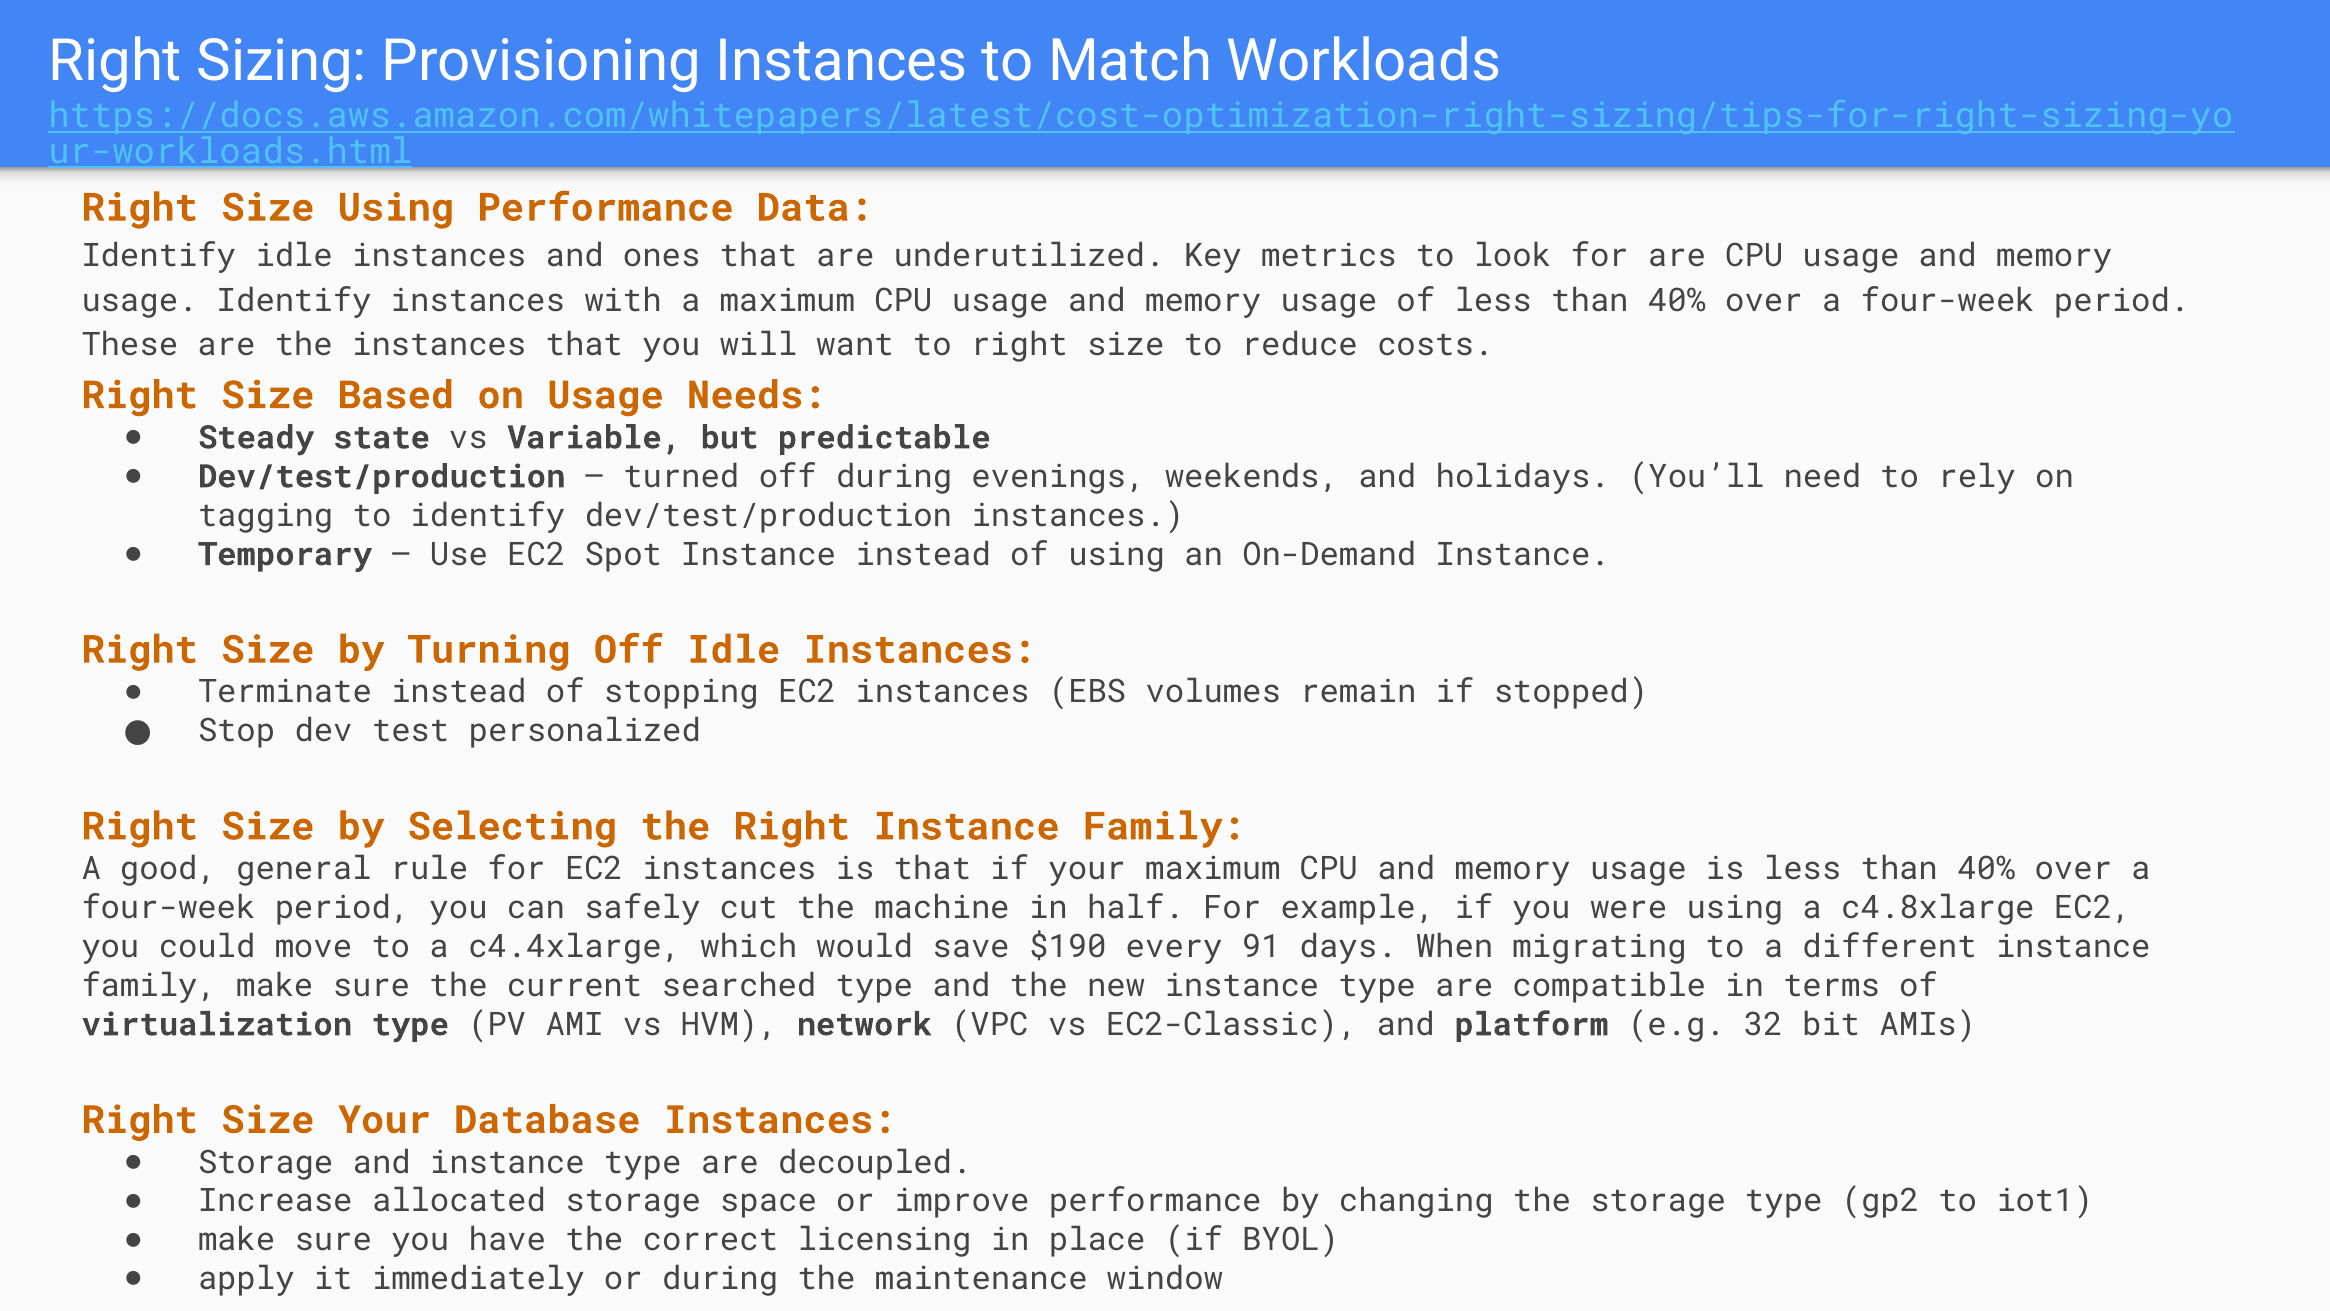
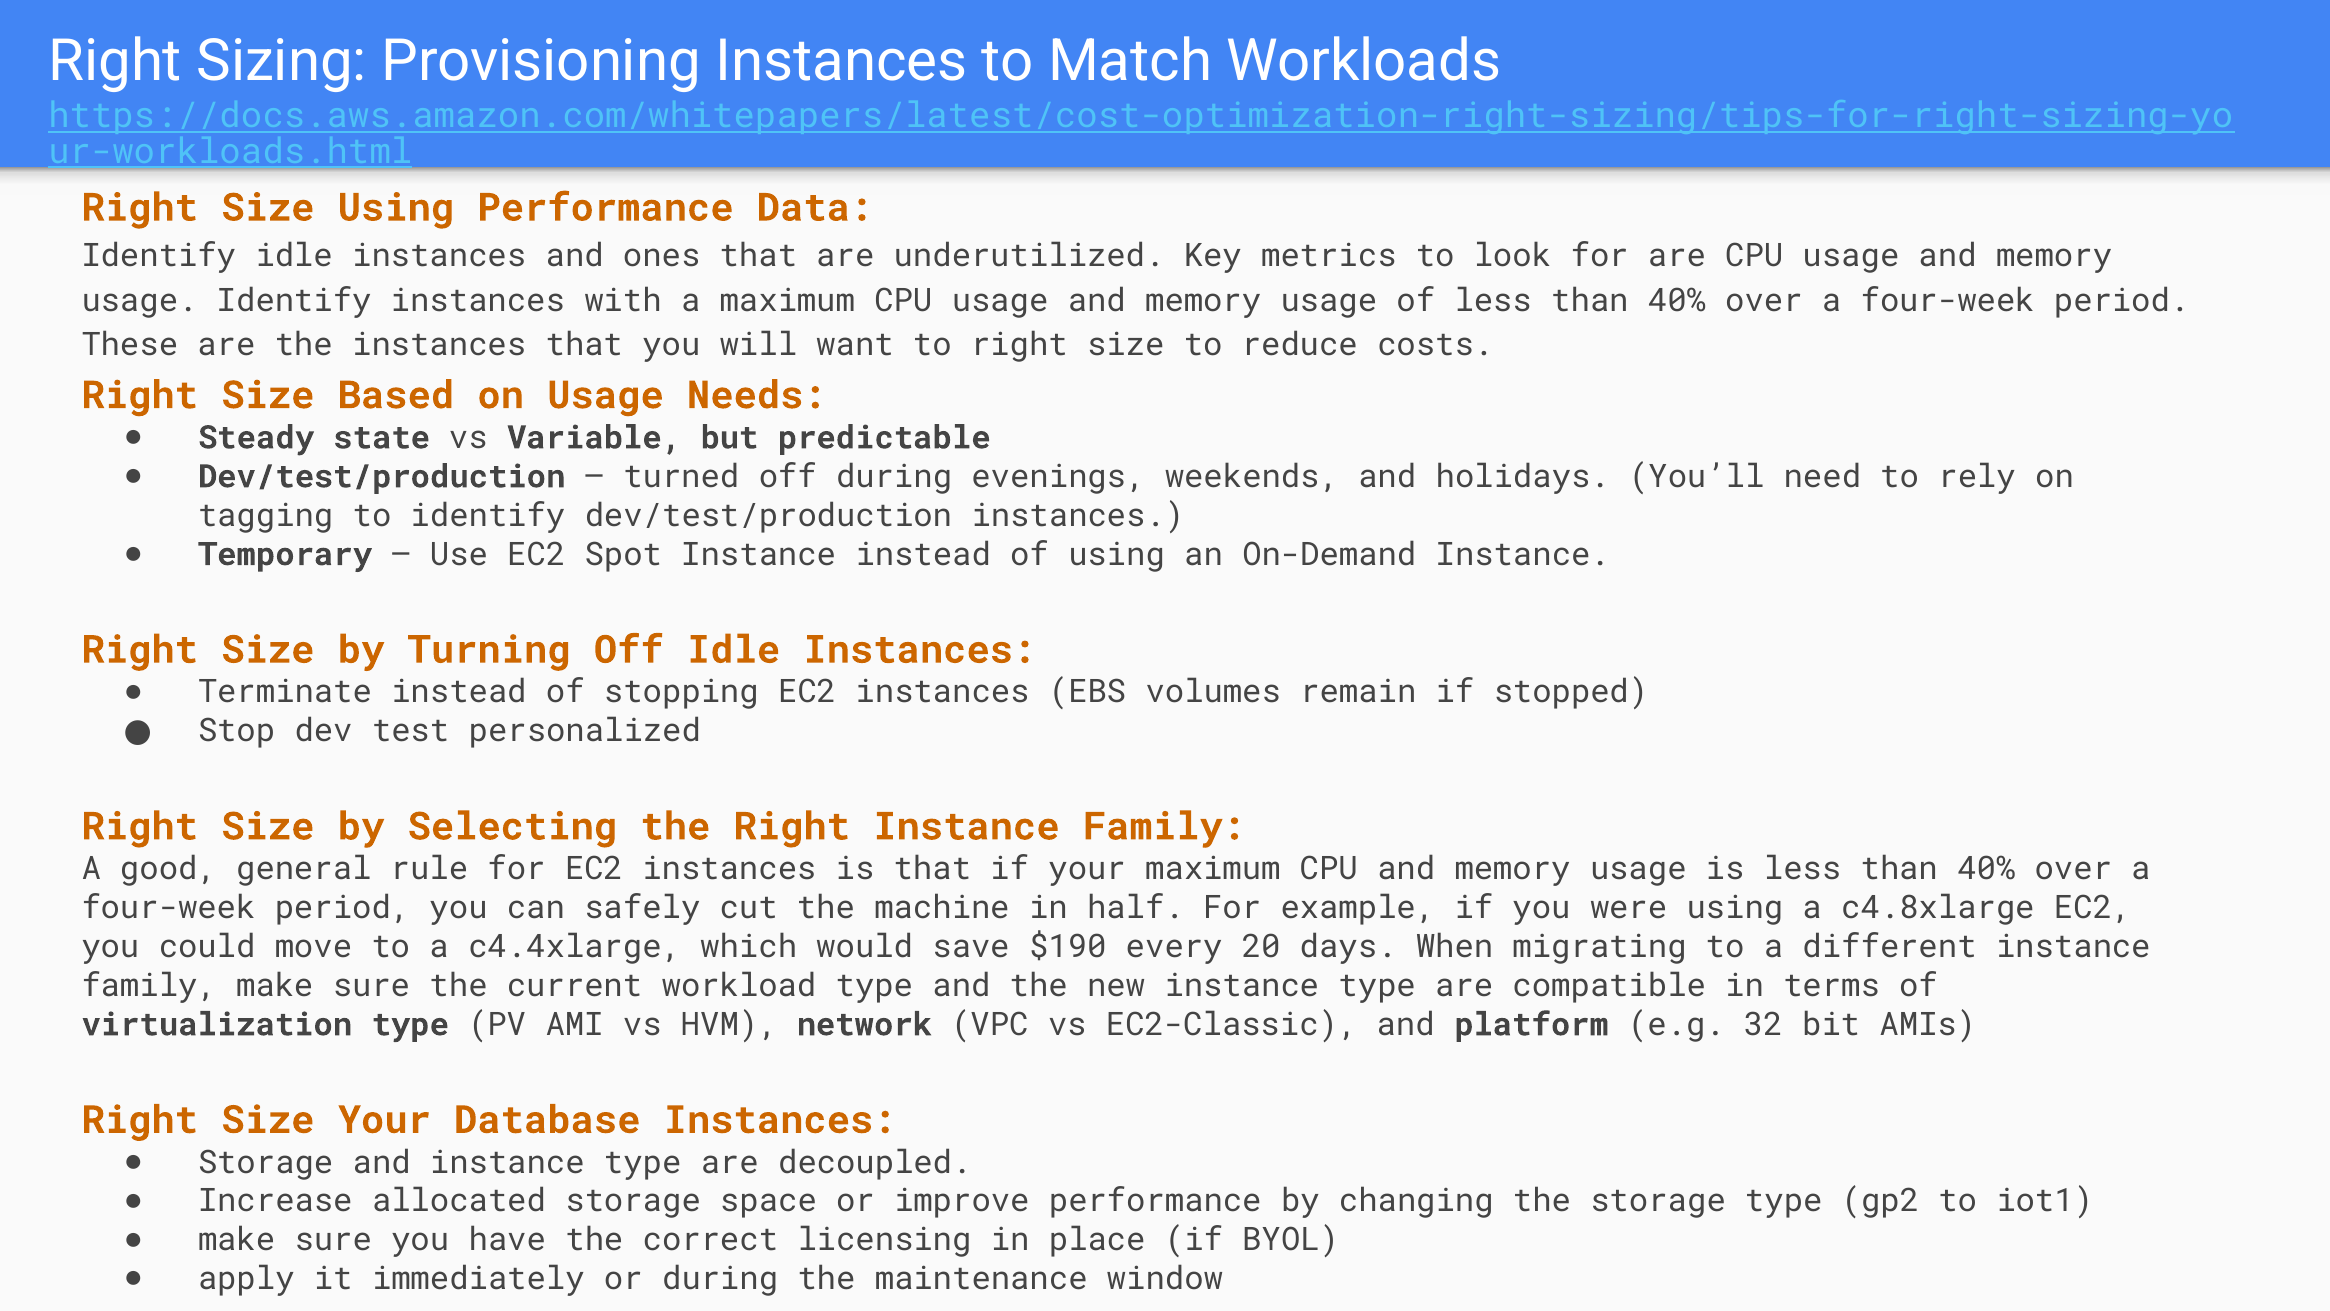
91: 91 -> 20 (1261, 947)
searched: searched -> workload (739, 985)
